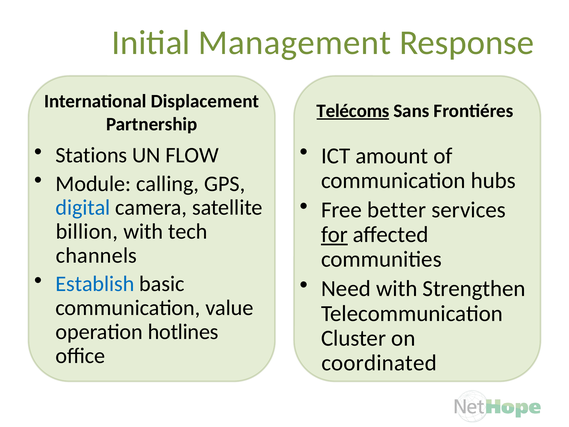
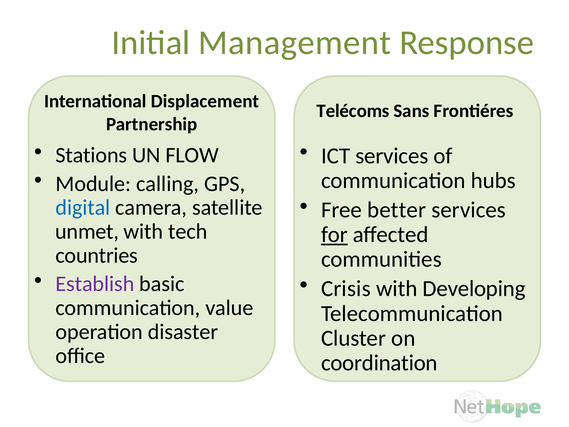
Telécoms underline: present -> none (353, 111)
ICT amount: amount -> services (392, 156)
billion: billion -> unmet (87, 231)
channels: channels -> countries (97, 255)
Establish colour: blue -> purple (95, 284)
Need: Need -> Crisis (346, 289)
Strengthen: Strengthen -> Developing (474, 289)
hotlines: hotlines -> disaster (183, 332)
coordinated: coordinated -> coordination (379, 363)
